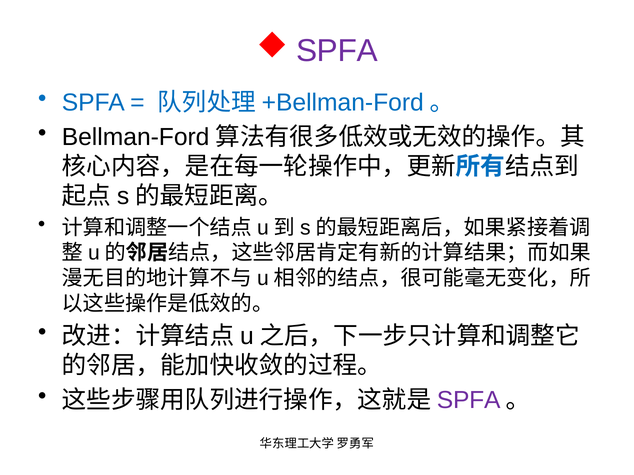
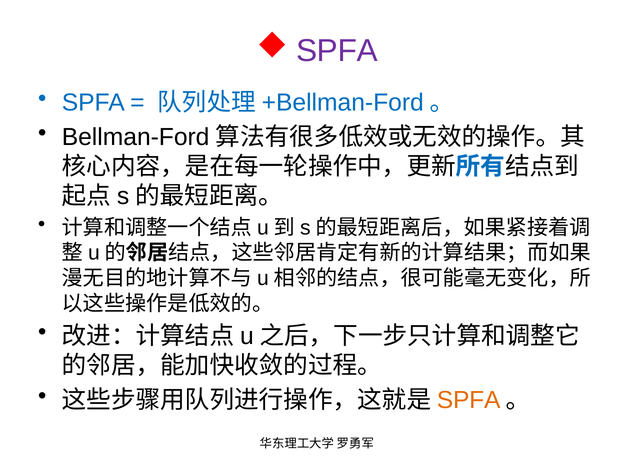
SPFA colour: purple -> orange (469, 401)
